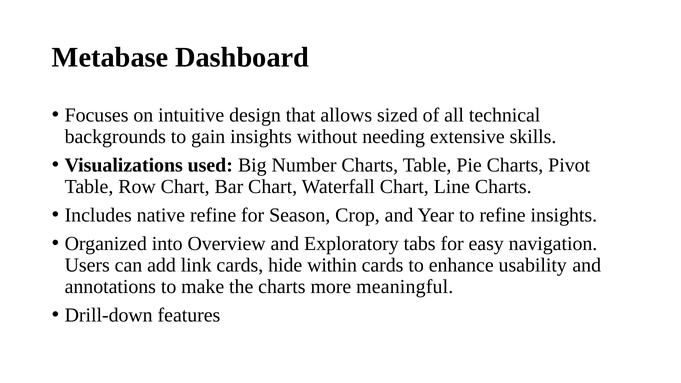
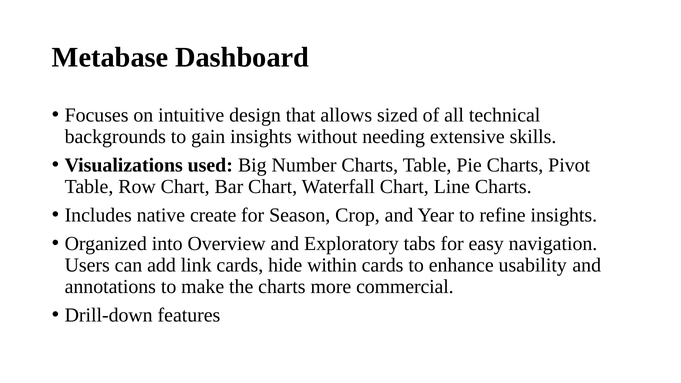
native refine: refine -> create (213, 215)
meaningful: meaningful -> commercial (405, 287)
